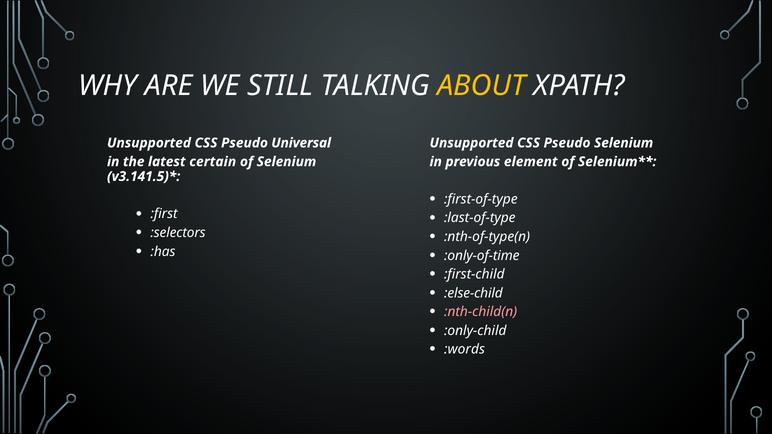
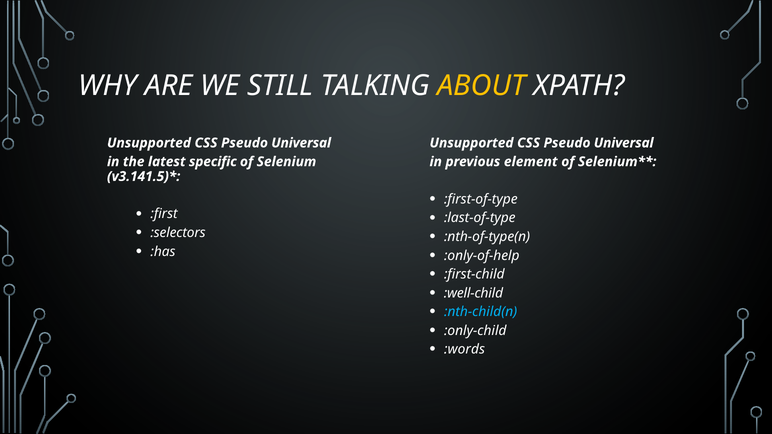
Selenium: Selenium -> Universal (624, 143)
certain: certain -> specific (213, 162)
:only-of-time: :only-of-time -> :only-of-help (482, 256)
:else-child: :else-child -> :well-child (473, 293)
:nth-child(n colour: pink -> light blue (481, 312)
